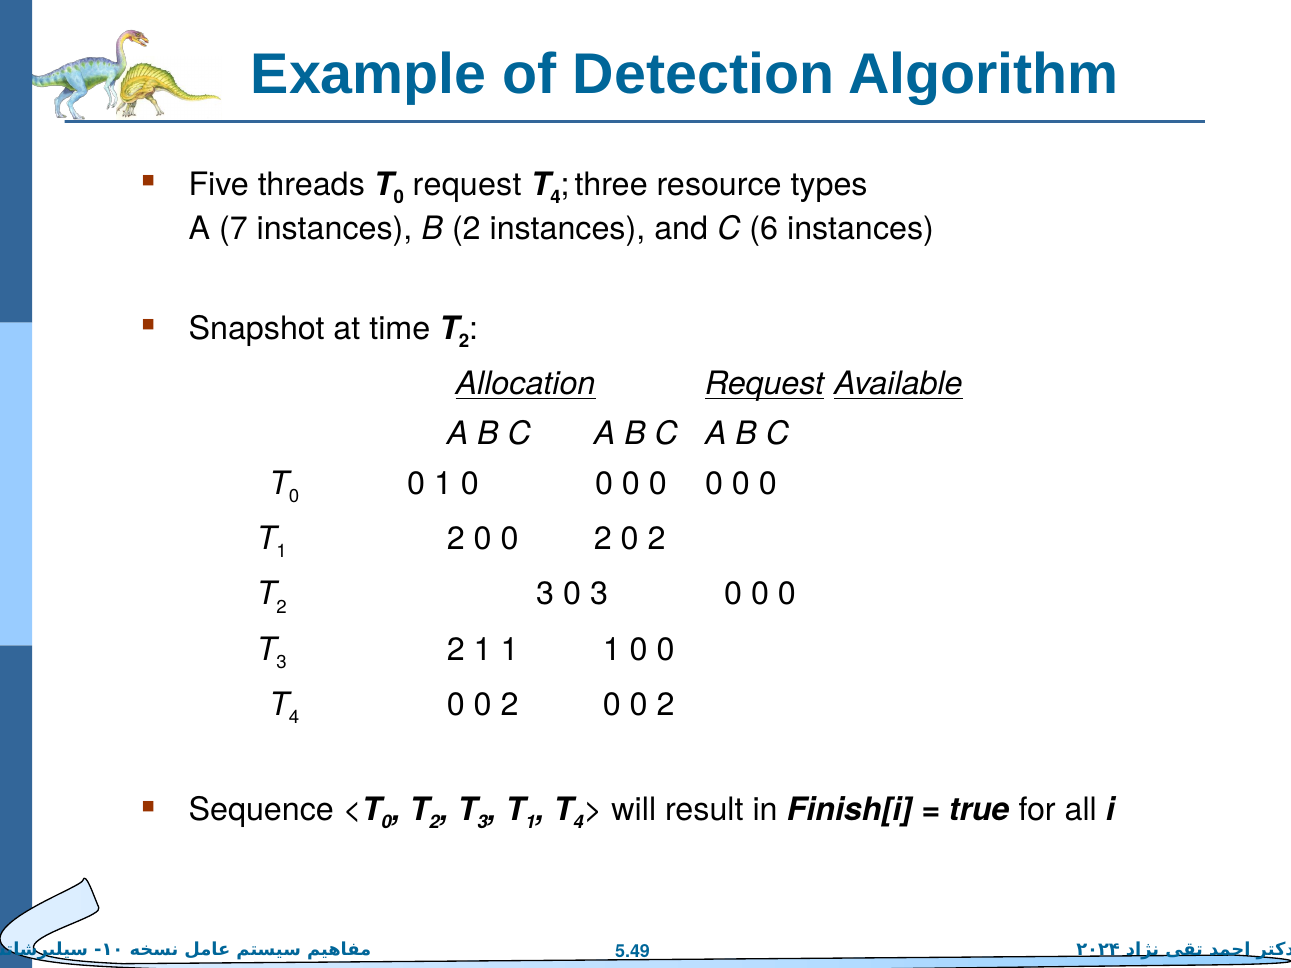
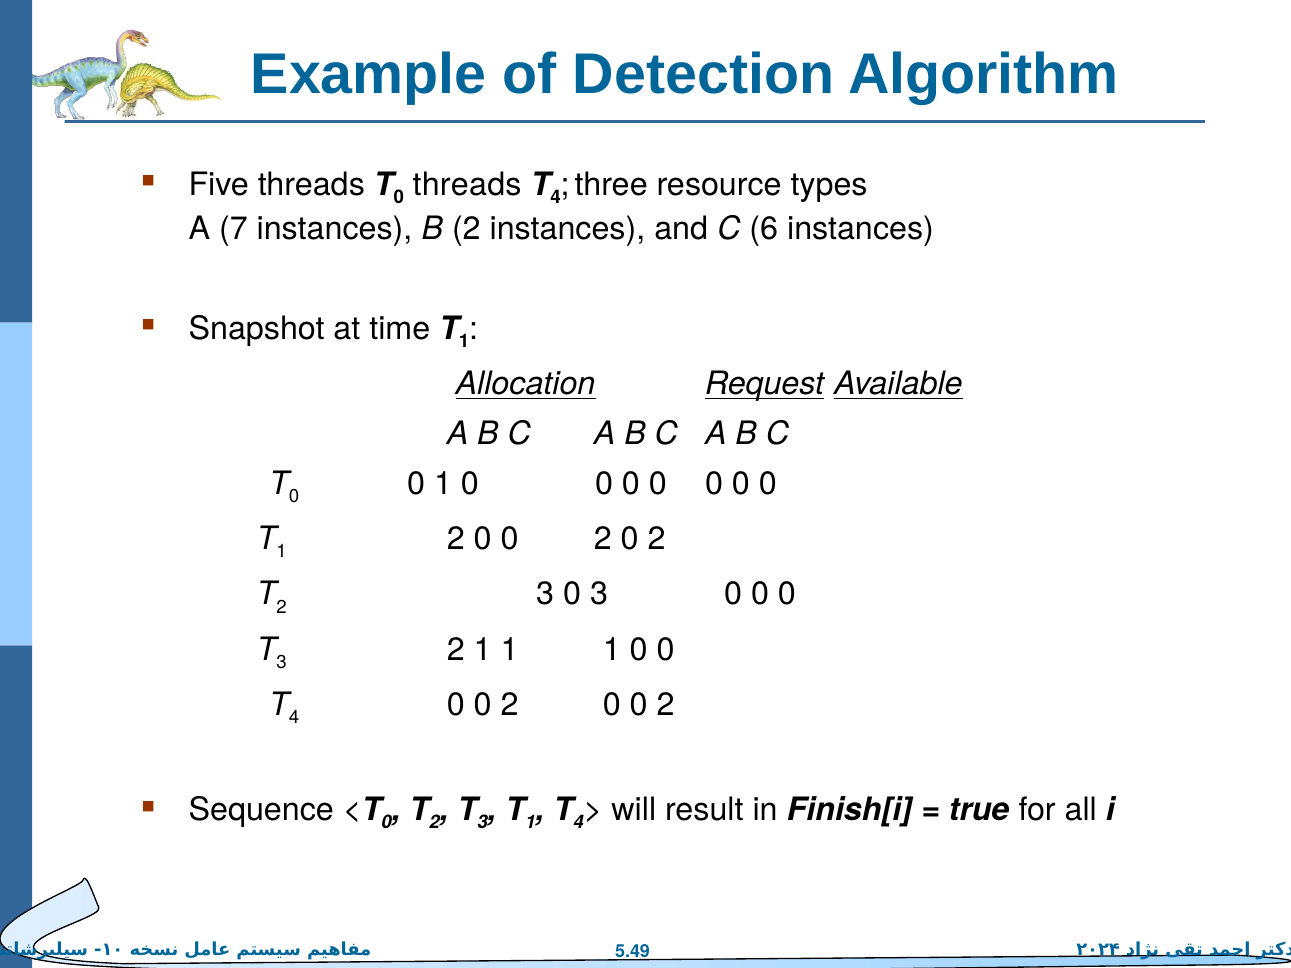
0 request: request -> threads (467, 185)
2: 2 -> 1 (464, 341)
